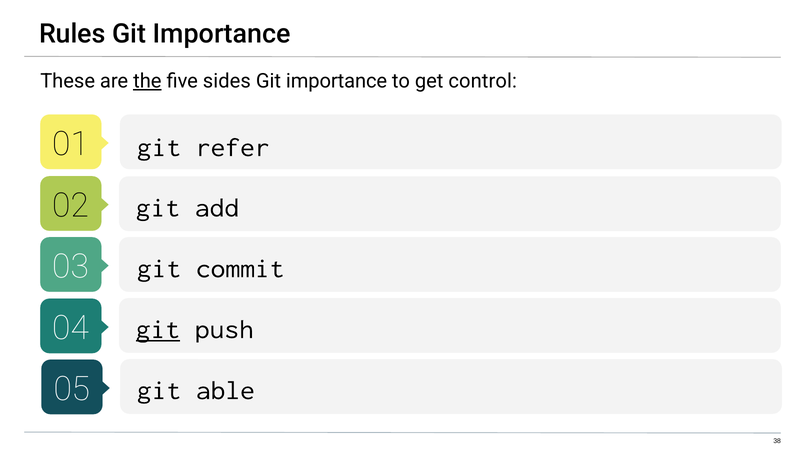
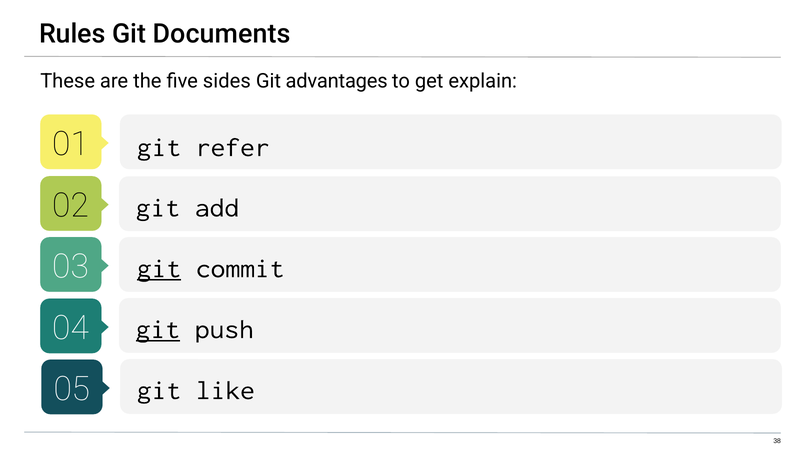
Importance: Importance -> Documents (222, 34)
the underline: present -> none (147, 81)
importance: importance -> advantages (337, 81)
control: control -> explain (483, 81)
git underline: none -> present (159, 268)
able: able -> like (225, 390)
